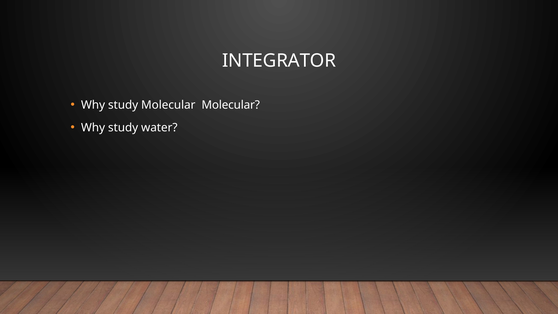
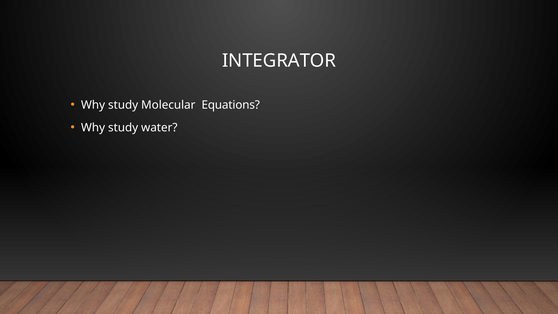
Molecular Molecular: Molecular -> Equations (231, 105)
